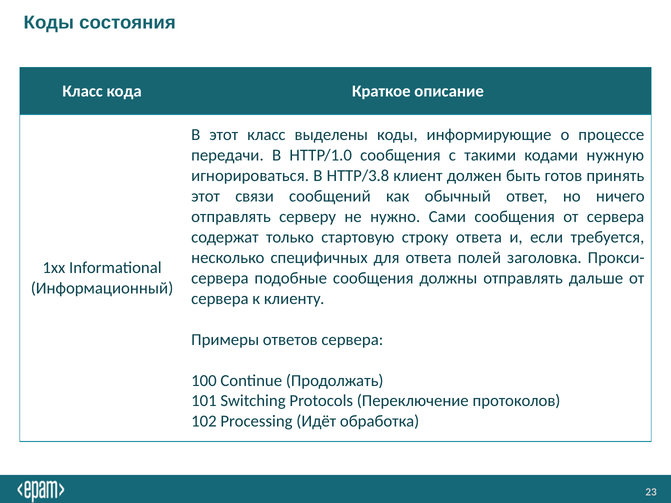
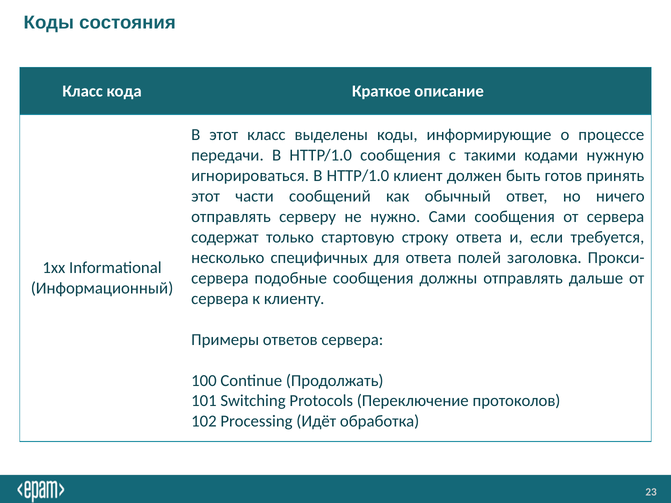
игнорироваться В HTTP/3.8: HTTP/3.8 -> HTTP/1.0 (358, 176)
связи: связи -> части (255, 196)
